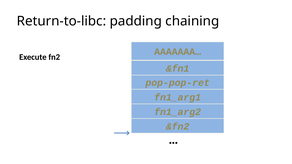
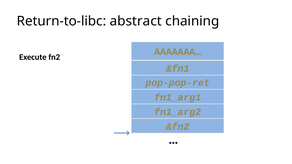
padding: padding -> abstract (136, 21)
